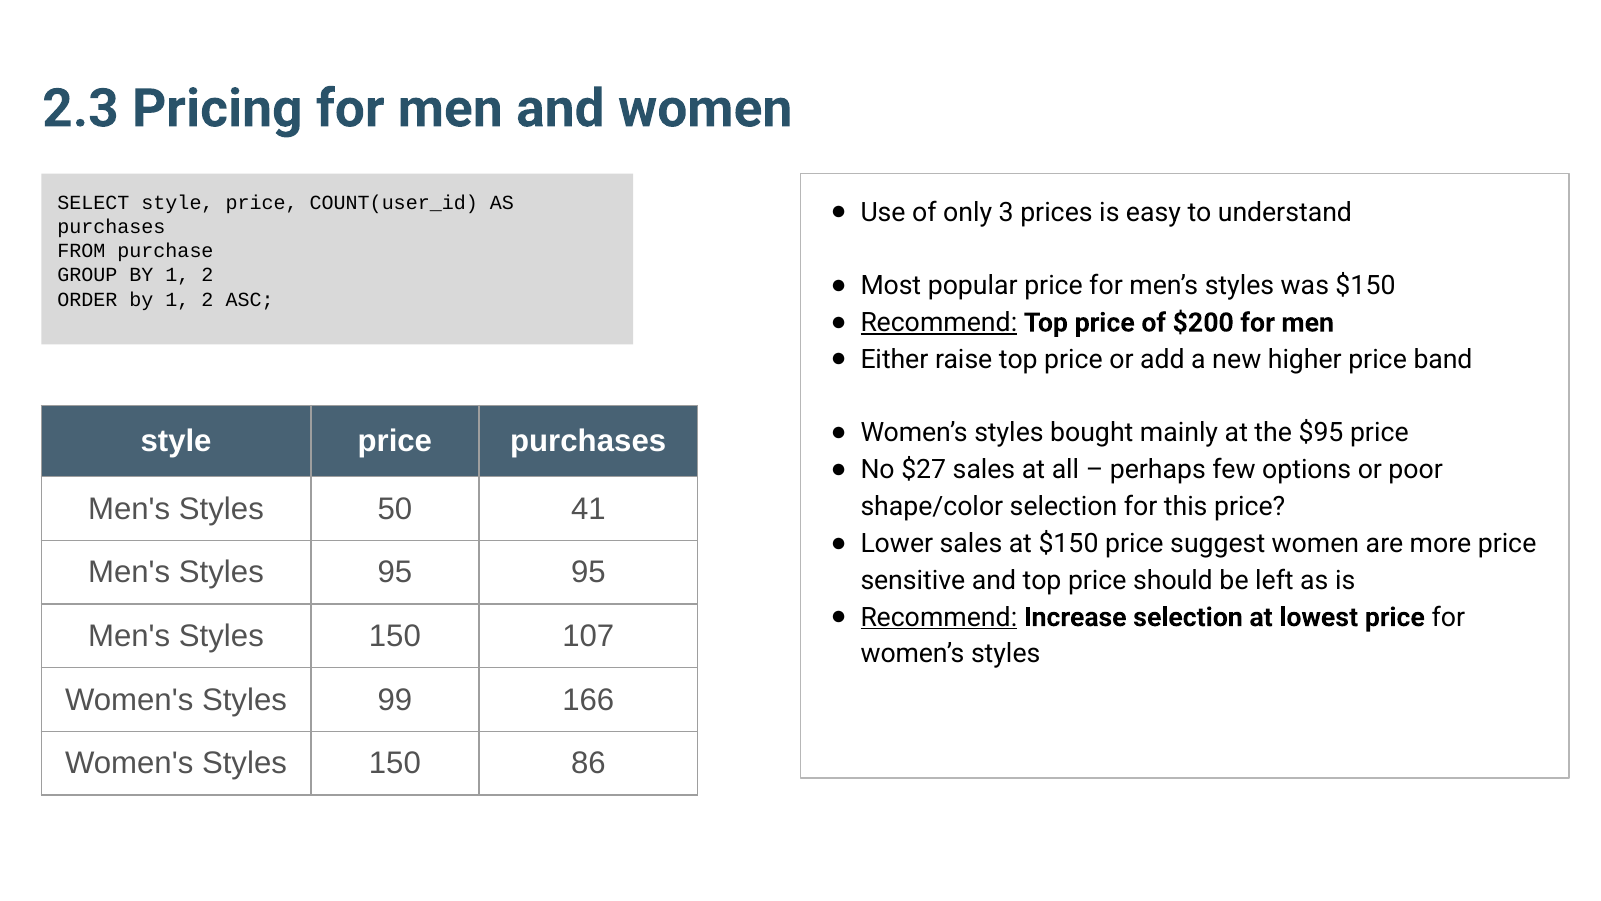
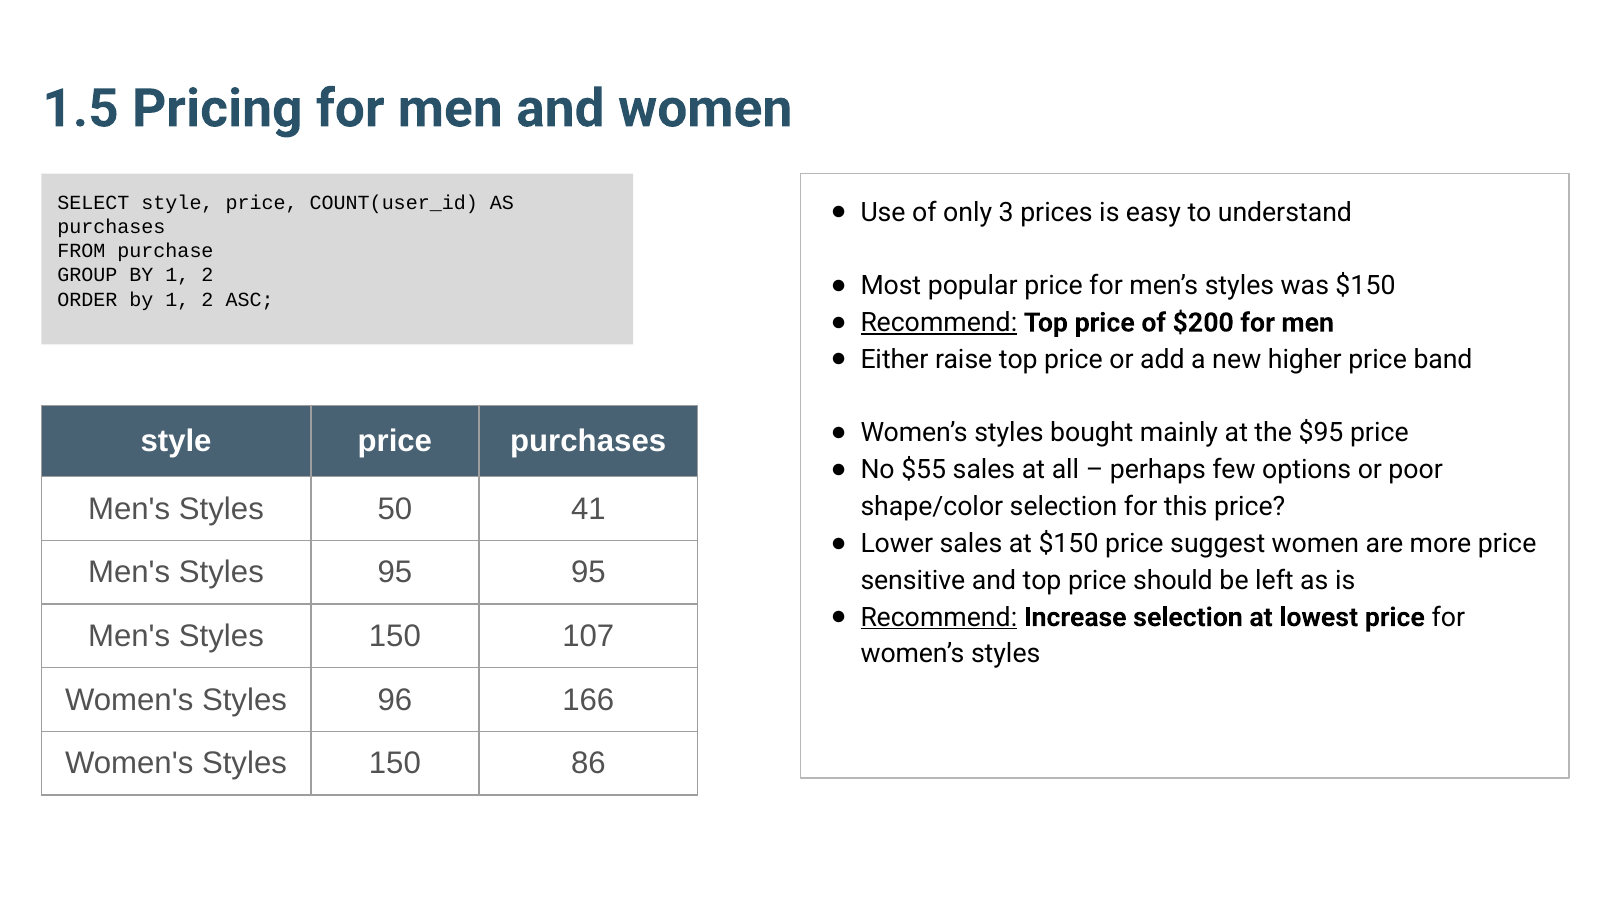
2.3: 2.3 -> 1.5 (80, 109)
$27: $27 -> $55 (924, 470)
99: 99 -> 96 (395, 700)
